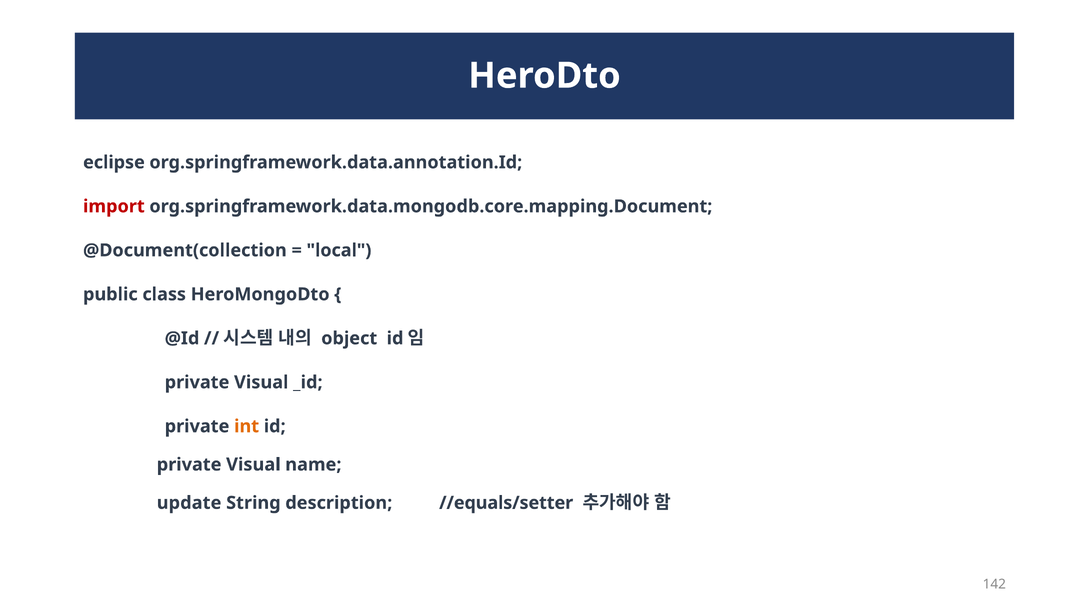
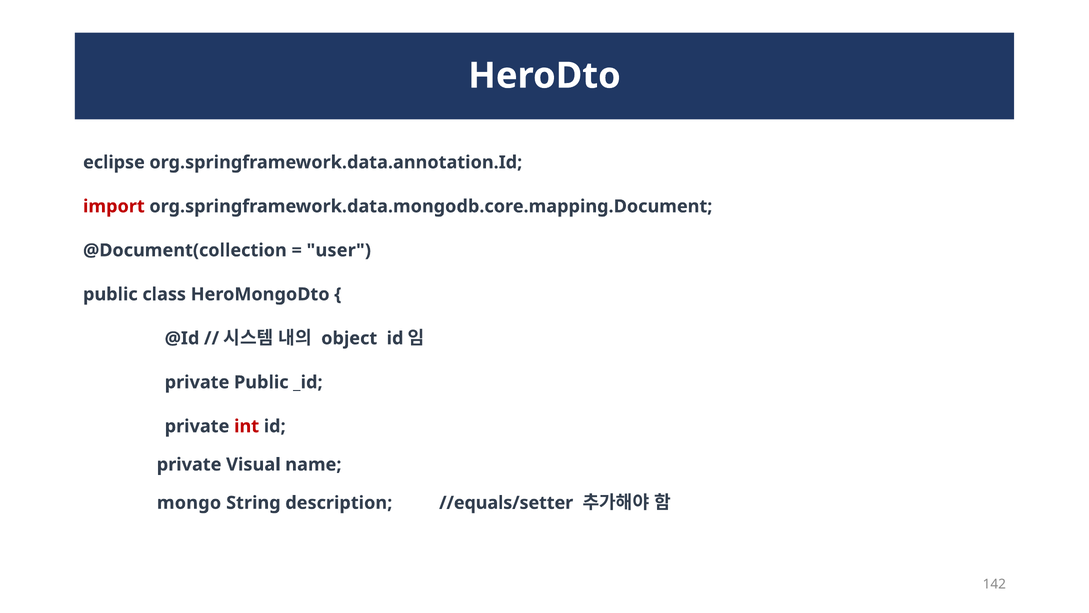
local: local -> user (339, 250)
Visual: Visual -> Public (261, 382)
int colour: orange -> red (247, 426)
update: update -> mongo (189, 503)
